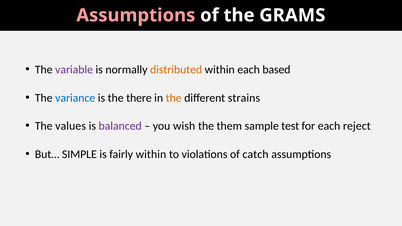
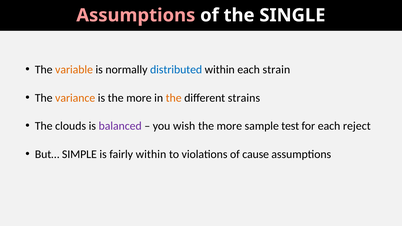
GRAMS: GRAMS -> SINGLE (292, 15)
variable colour: purple -> orange (74, 70)
distributed colour: orange -> blue (176, 70)
based: based -> strain (276, 70)
variance colour: blue -> orange (75, 98)
is the there: there -> more (139, 98)
values: values -> clouds (71, 126)
them: them -> more (229, 126)
catch: catch -> cause (256, 154)
